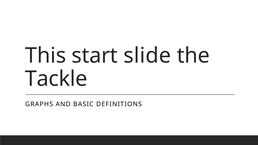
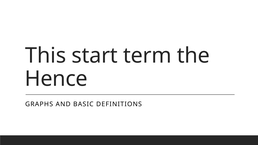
slide: slide -> term (147, 56)
Tackle: Tackle -> Hence (56, 79)
